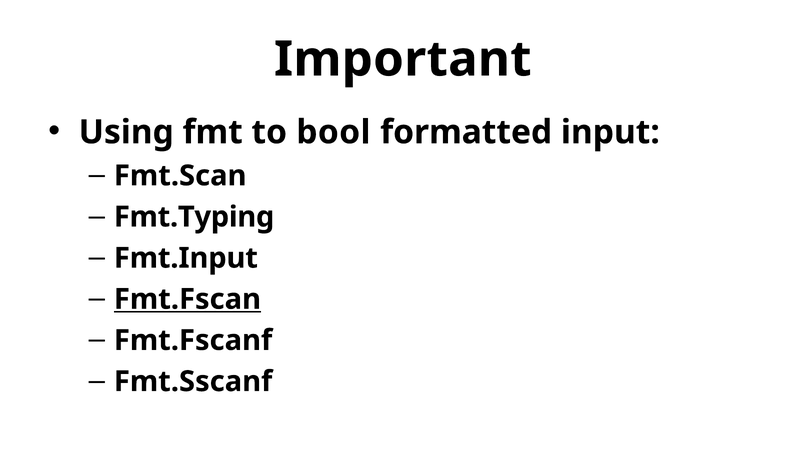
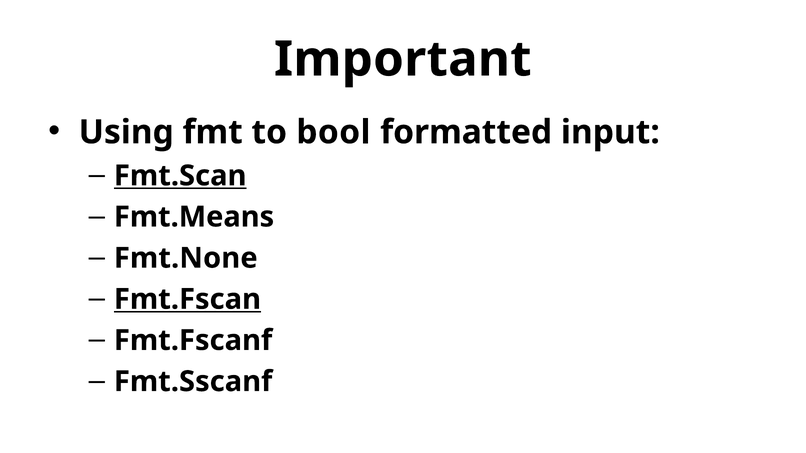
Fmt.Scan underline: none -> present (180, 176)
Fmt.Typing: Fmt.Typing -> Fmt.Means (194, 217)
Fmt.Input: Fmt.Input -> Fmt.None (186, 258)
